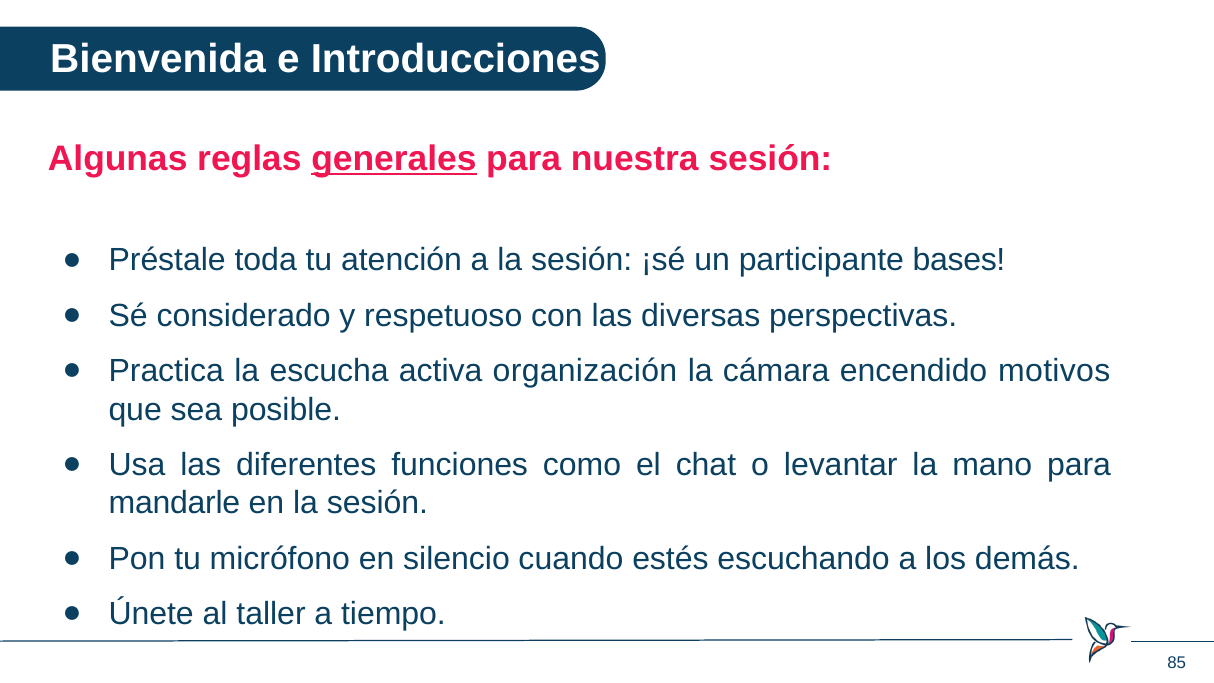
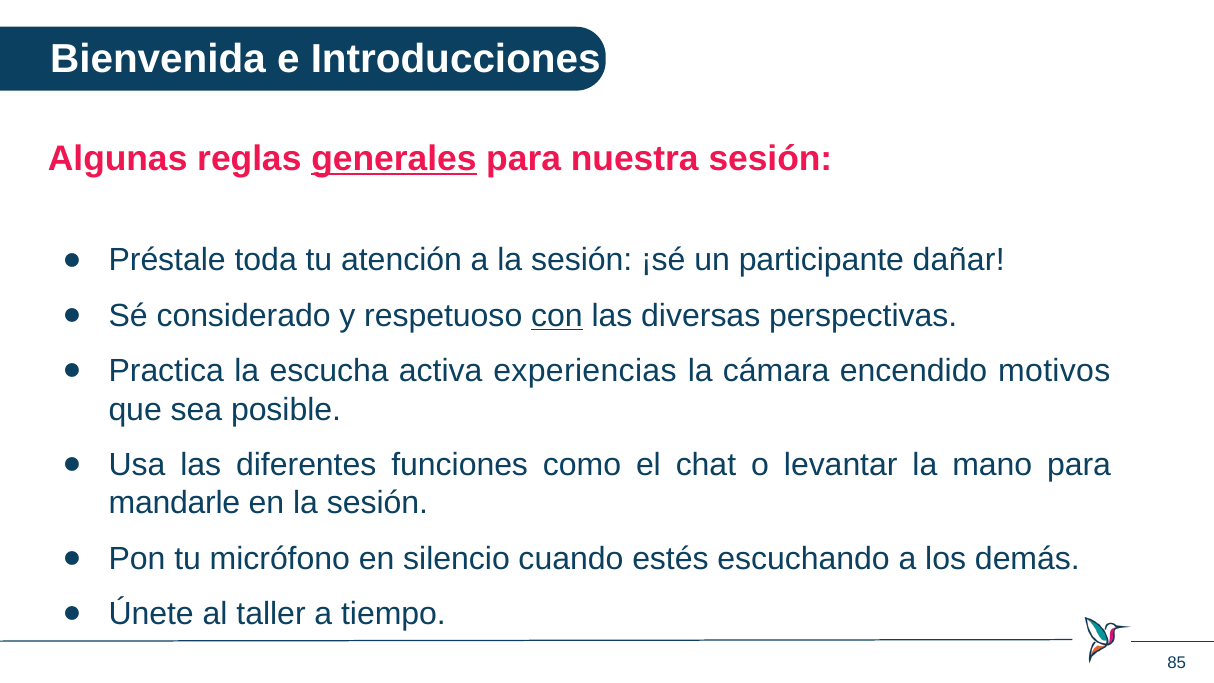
bases: bases -> dañar (959, 260)
con underline: none -> present (557, 316)
organización: organización -> experiencias (585, 371)
